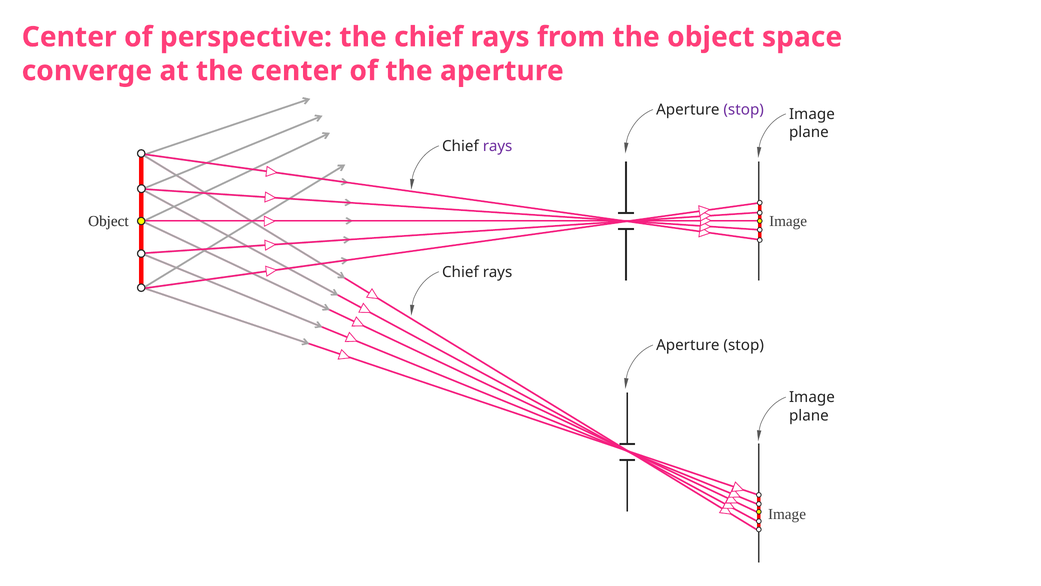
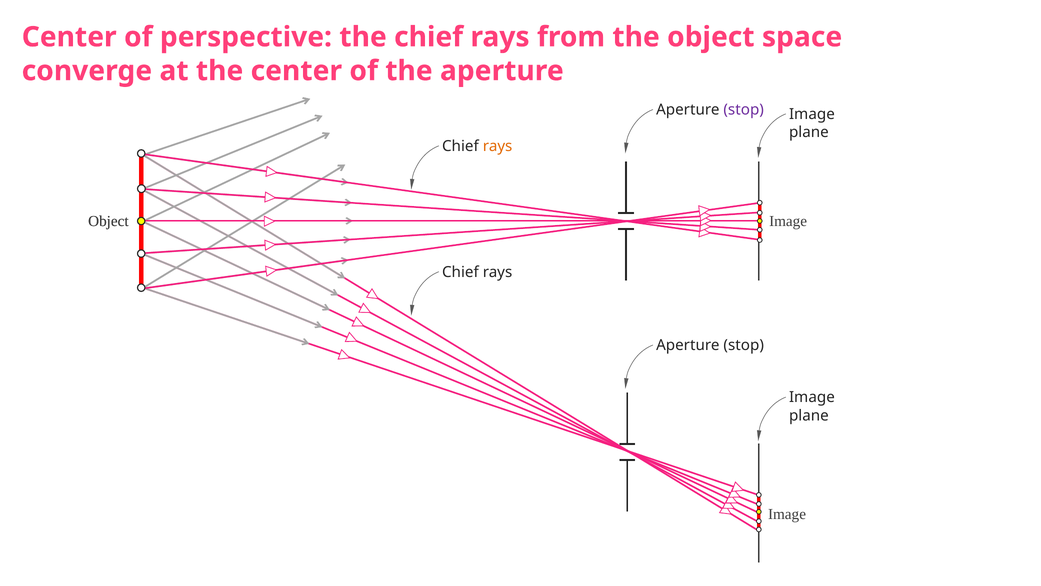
rays colour: purple -> orange (498, 146)
